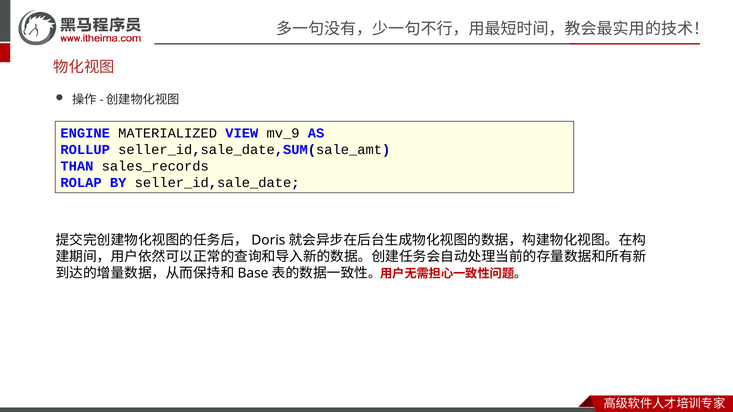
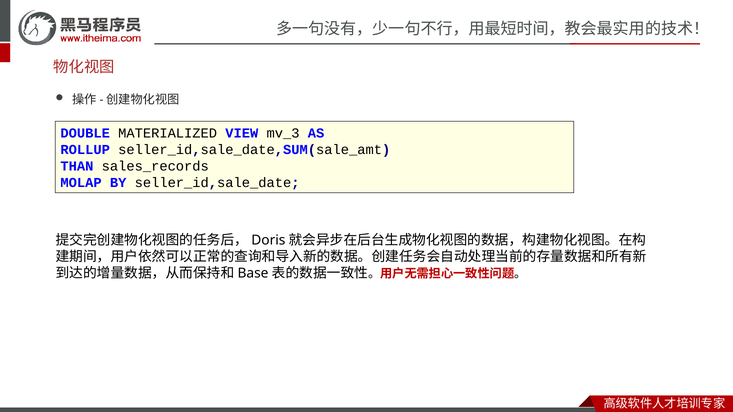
ENGINE: ENGINE -> DOUBLE (85, 133)
mv_9: mv_9 -> mv_3 (283, 133)
ROLAP: ROLAP -> MOLAP (81, 183)
